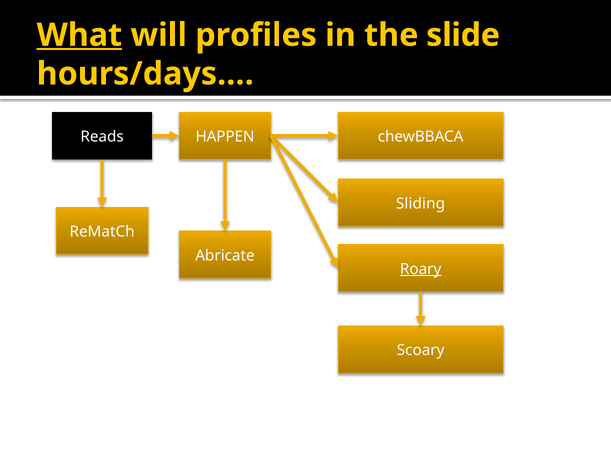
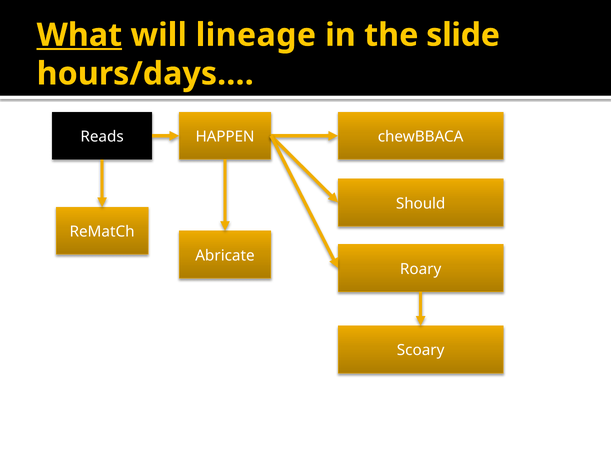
profiles: profiles -> lineage (256, 35)
Sliding: Sliding -> Should (421, 204)
Roary underline: present -> none (421, 269)
